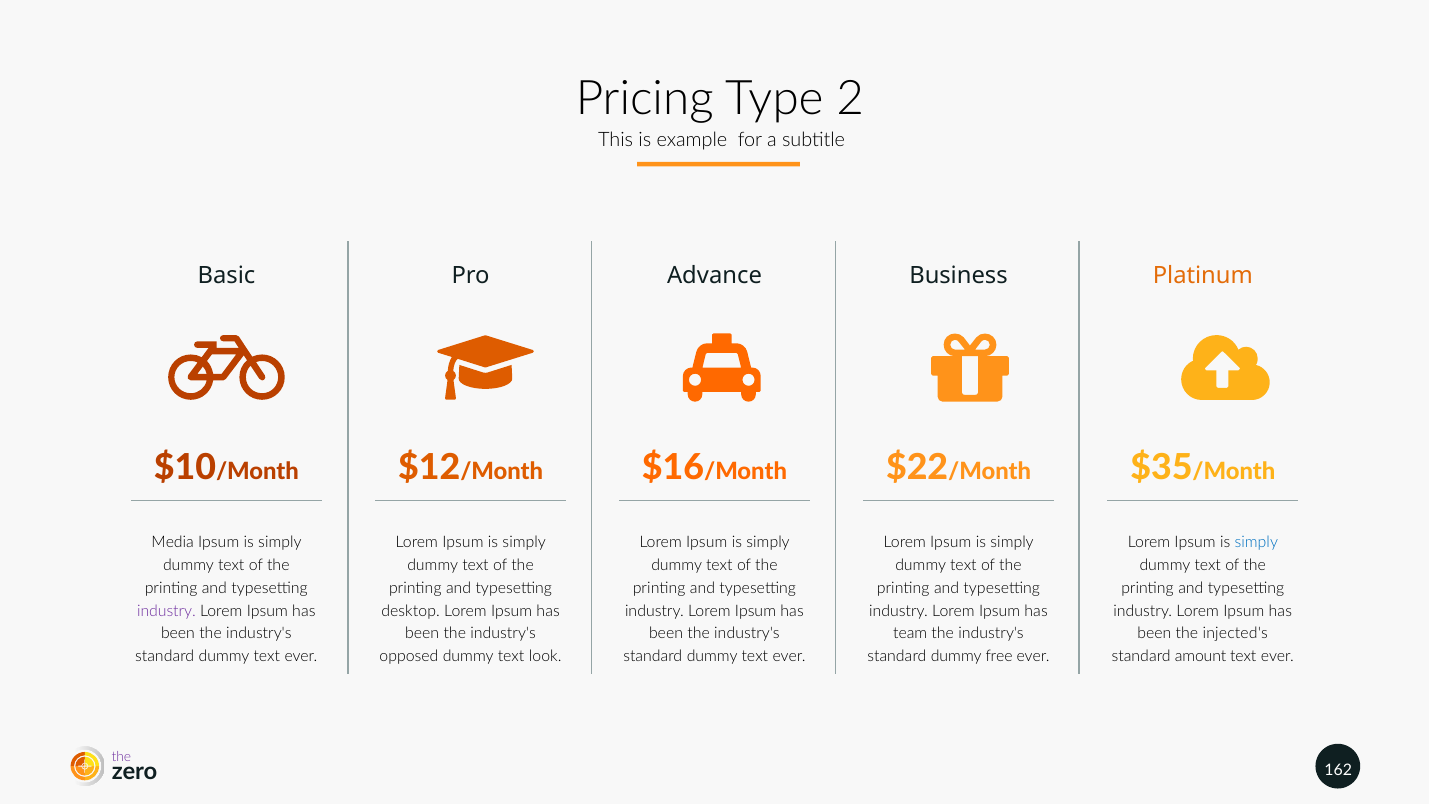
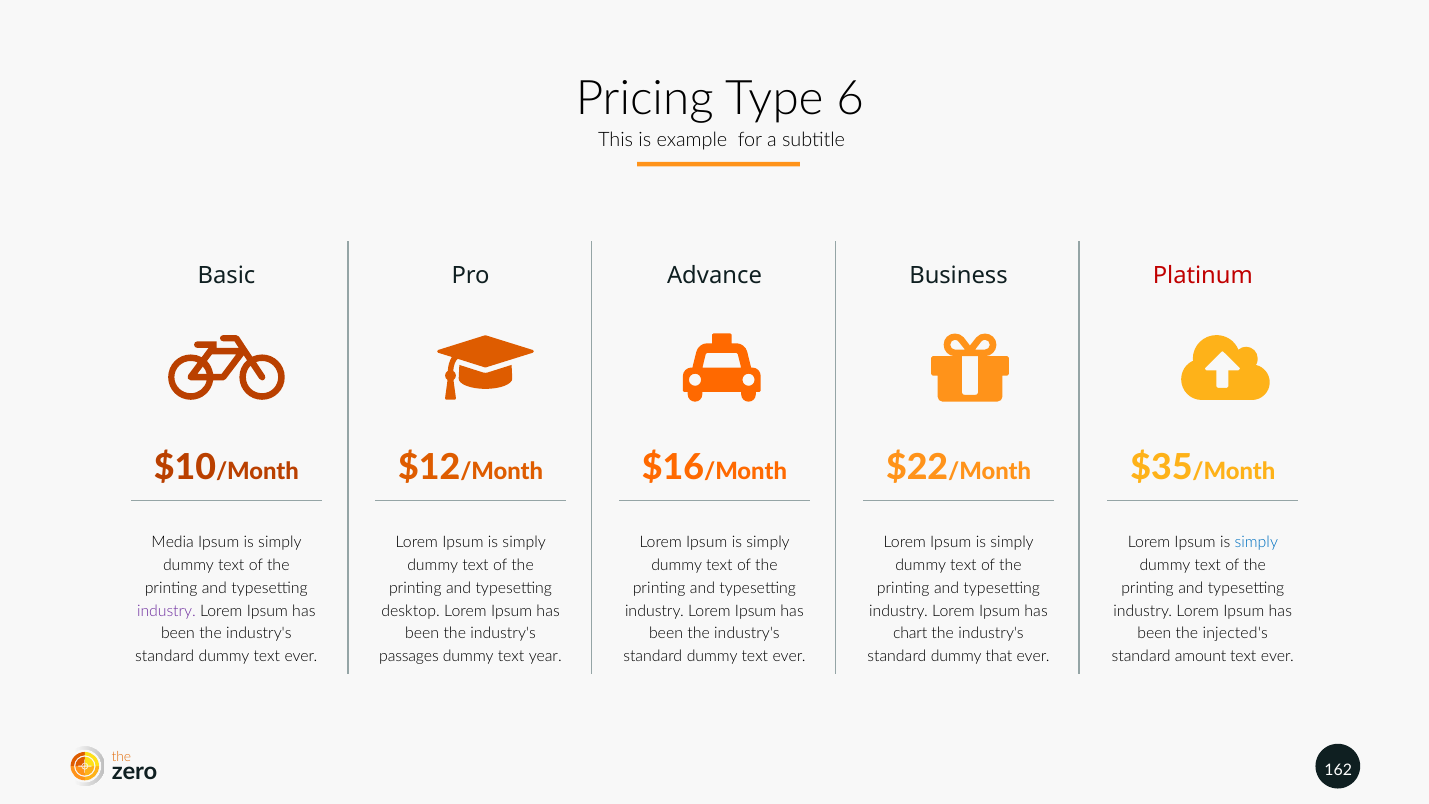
2: 2 -> 6 (850, 99)
Platinum colour: orange -> red (1203, 275)
team: team -> chart (910, 633)
opposed: opposed -> passages (409, 656)
look: look -> year (545, 656)
free: free -> that (999, 656)
the colour: purple -> orange (121, 757)
